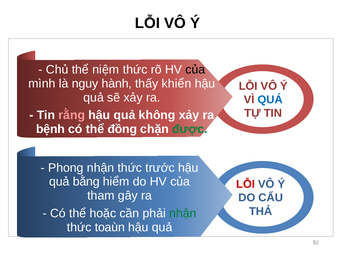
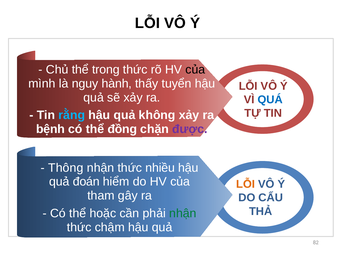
niệm: niệm -> trong (106, 70)
khiển: khiển -> tuyển (177, 84)
rằng colour: pink -> light blue (72, 115)
được colour: green -> purple (190, 129)
Phong: Phong -> Thông (66, 168)
trước: trước -> nhiều (160, 168)
bằng: bằng -> đoán (86, 182)
LỖI colour: red -> orange (246, 184)
toaùn: toaùn -> chậm (110, 227)
